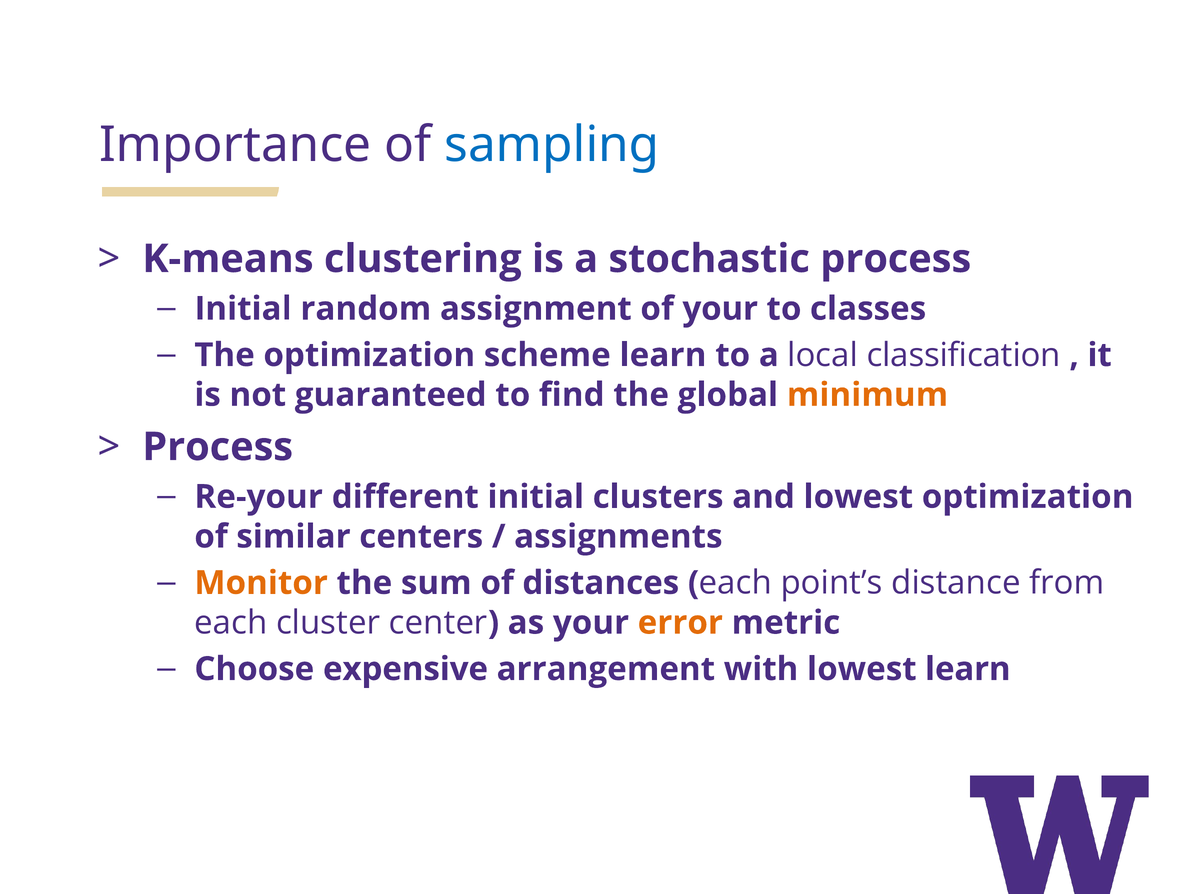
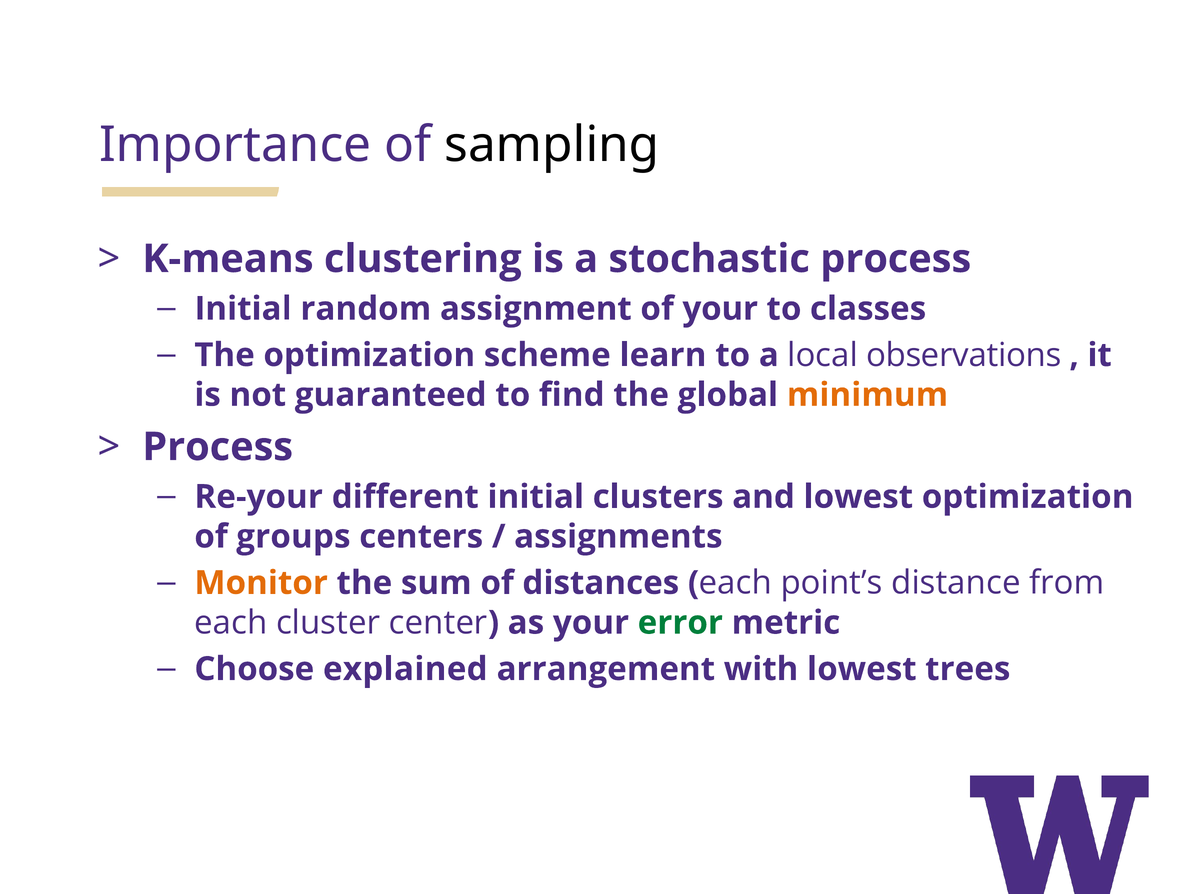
sampling colour: blue -> black (552, 145)
classification: classification -> observations (964, 355)
similar: similar -> groups (293, 536)
error colour: orange -> green (680, 622)
expensive: expensive -> explained (405, 669)
lowest learn: learn -> trees (968, 669)
